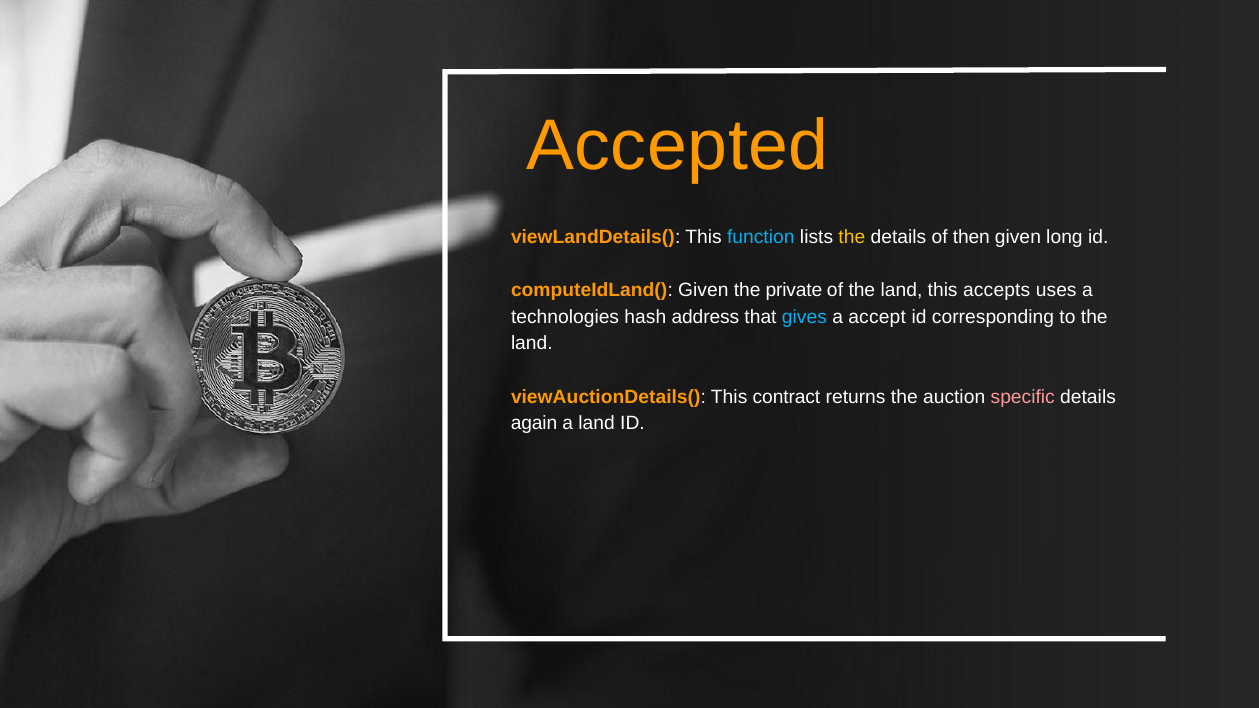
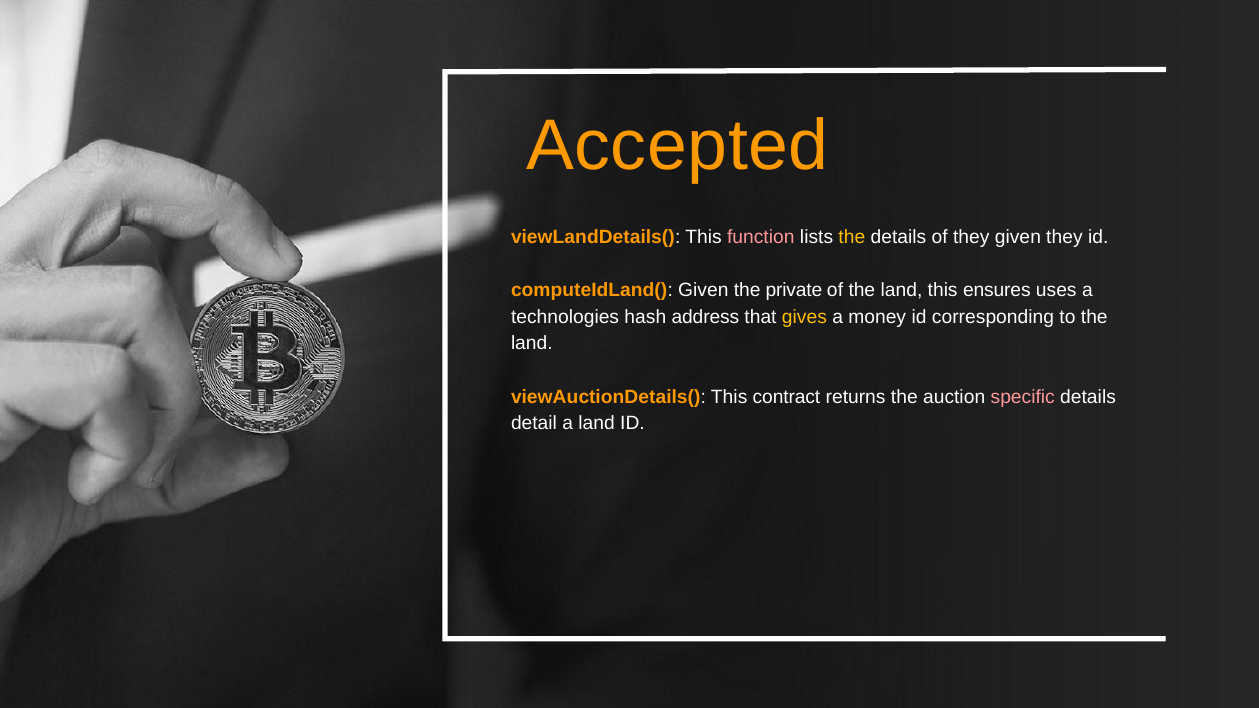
function colour: light blue -> pink (761, 238)
of then: then -> they (971, 238)
given long: long -> they (1064, 238)
accepts: accepts -> ensures (997, 291)
gives colour: light blue -> yellow (804, 317)
accept: accept -> money (877, 317)
again: again -> detail (534, 423)
